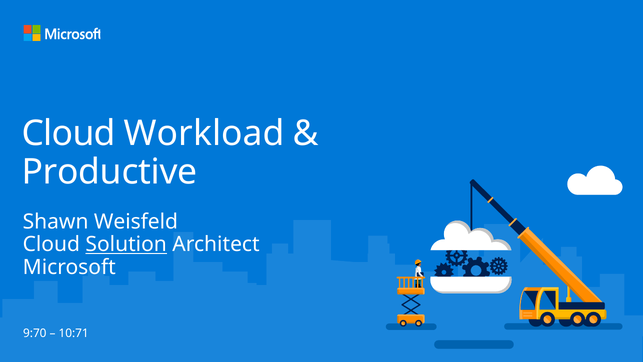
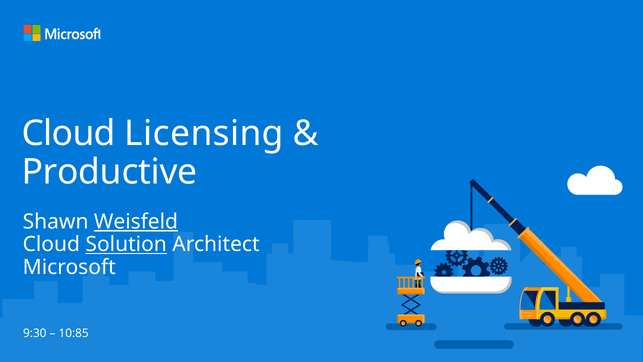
Workload: Workload -> Licensing (204, 134)
Weisfeld underline: none -> present (136, 221)
9:70: 9:70 -> 9:30 (35, 333)
10:71: 10:71 -> 10:85 (74, 333)
